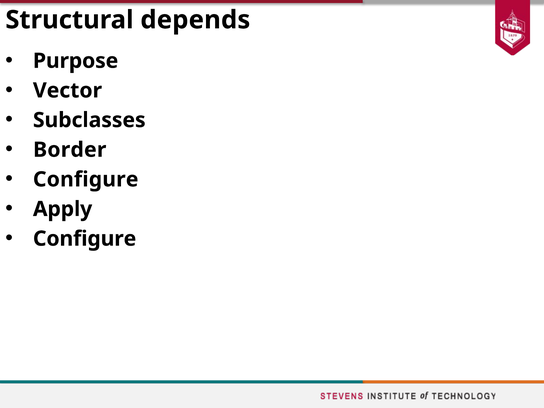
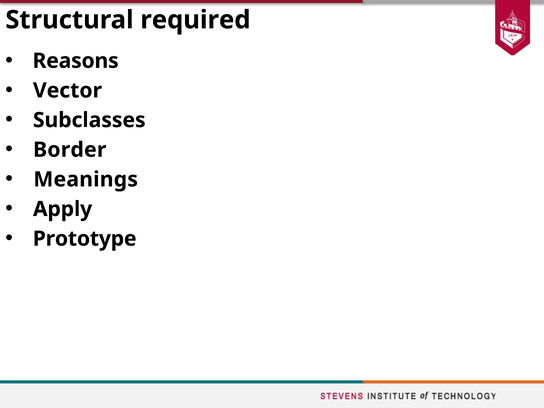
depends: depends -> required (195, 20)
Purpose: Purpose -> Reasons (76, 61)
Configure: Configure -> Meanings (86, 179)
Configure: Configure -> Prototype (85, 239)
